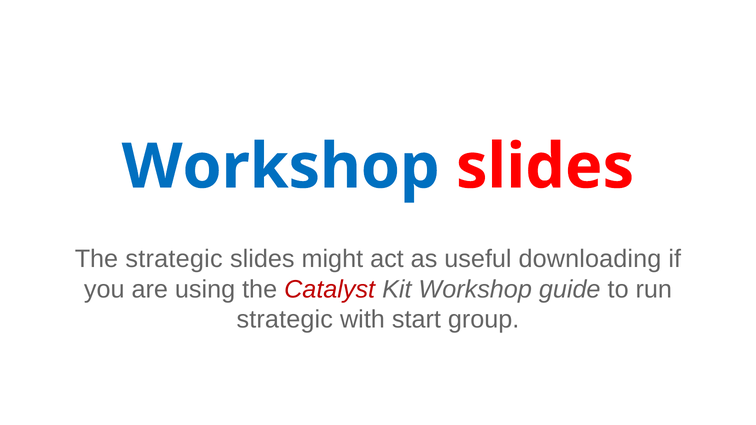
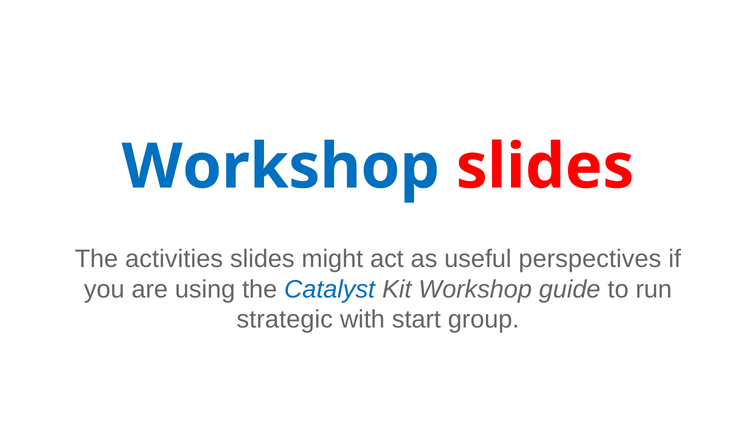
The strategic: strategic -> activities (174, 259)
downloading: downloading -> perspectives (590, 259)
Catalyst colour: red -> blue (330, 289)
